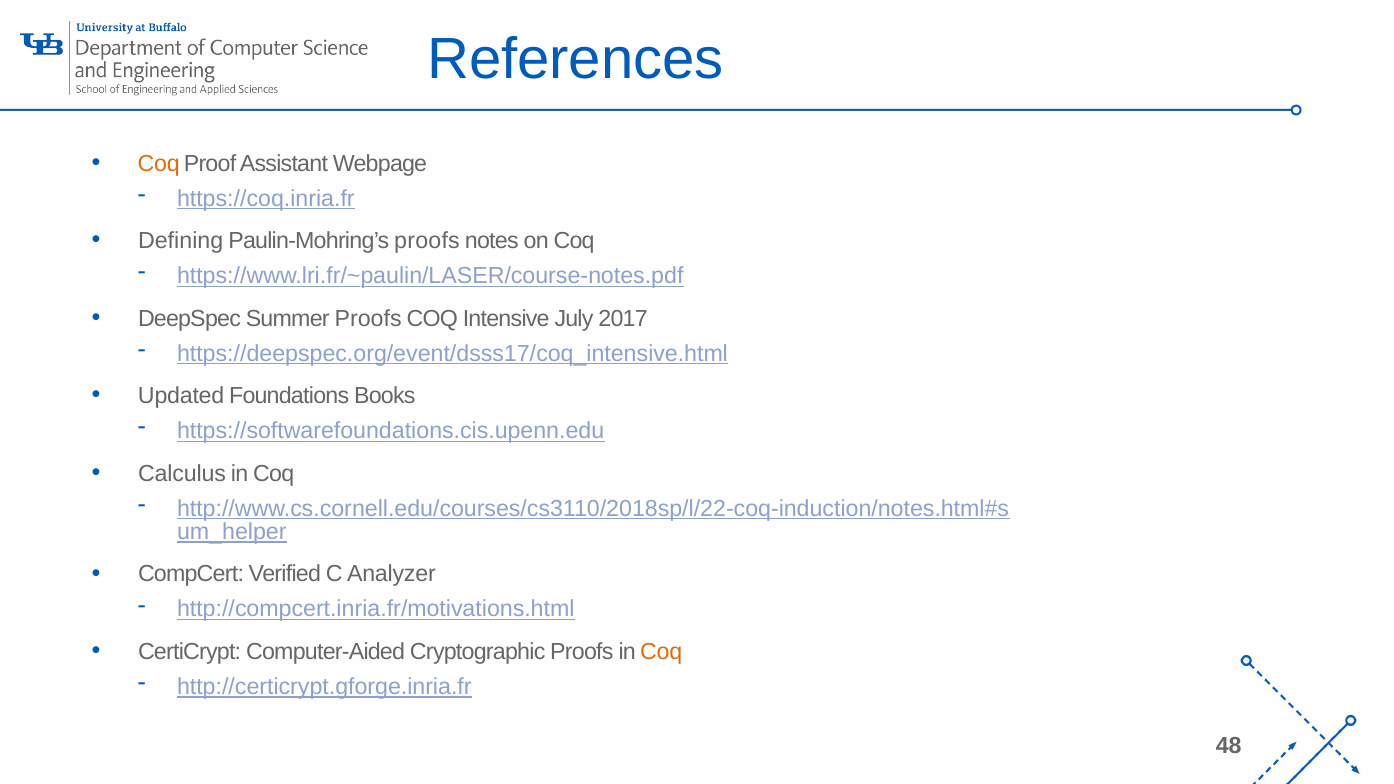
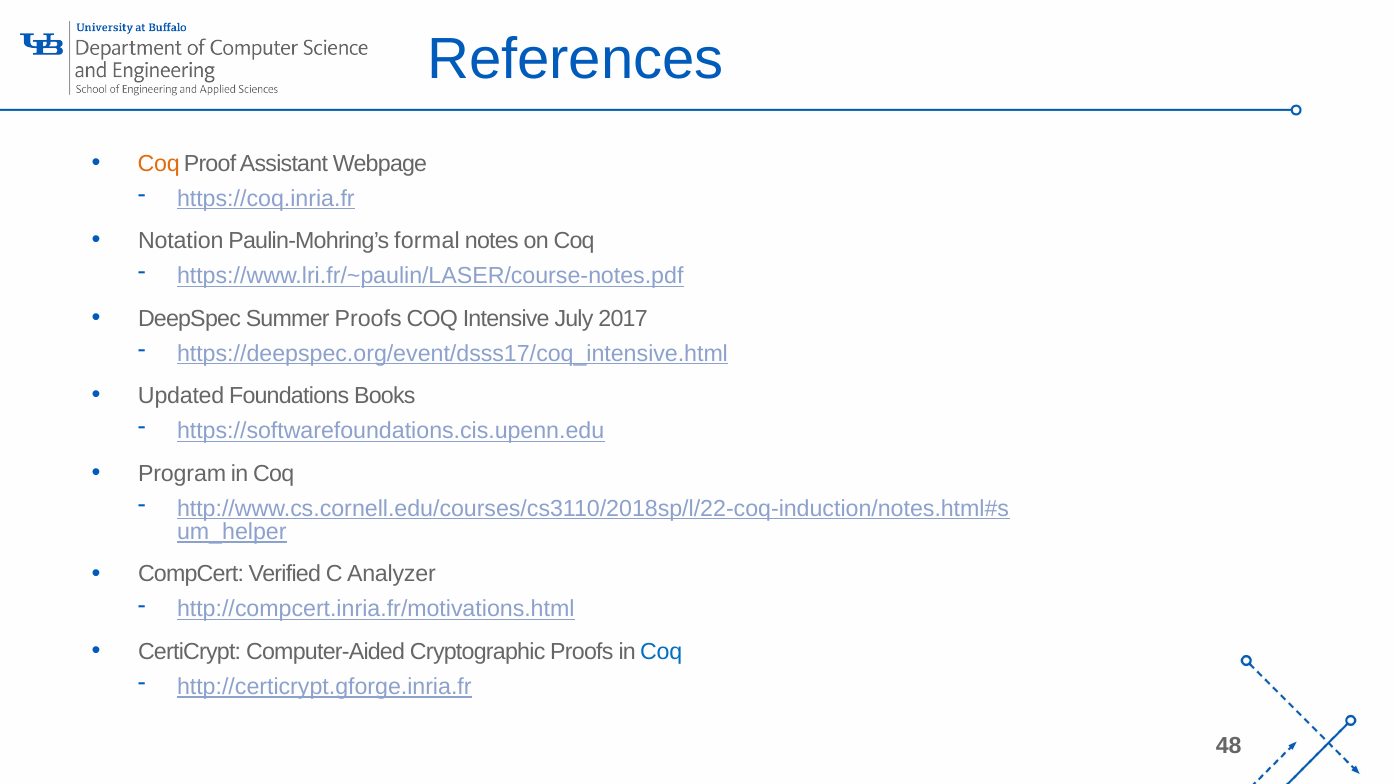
Defining: Defining -> Notation (181, 241)
Paulin-Mohring’s proofs: proofs -> formal (427, 241)
Calculus: Calculus -> Program (182, 473)
Coq colour: orange -> blue (661, 652)
